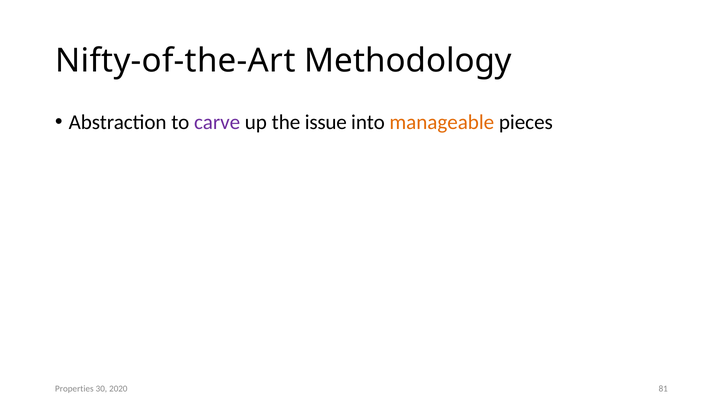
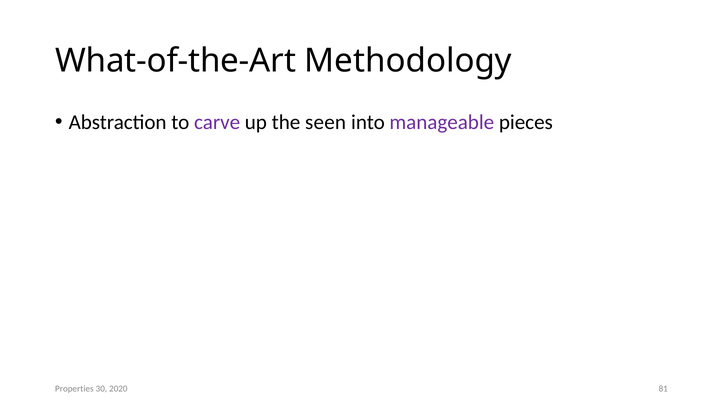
Nifty-of-the-Art: Nifty-of-the-Art -> What-of-the-Art (176, 61)
issue: issue -> seen (326, 122)
manageable colour: orange -> purple (442, 122)
